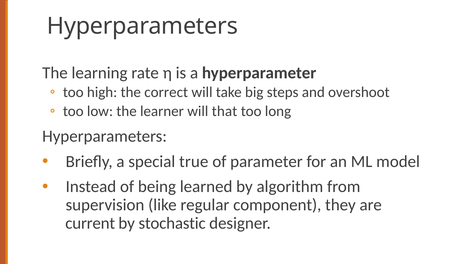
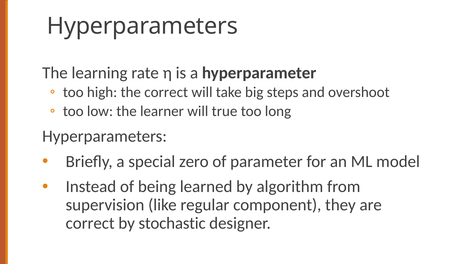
that: that -> true (225, 111)
true: true -> zero (194, 161)
current: current -> correct (90, 223)
